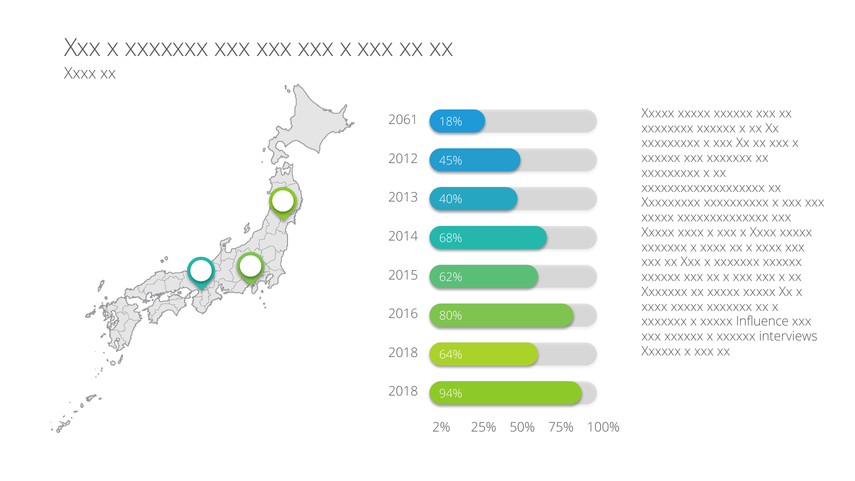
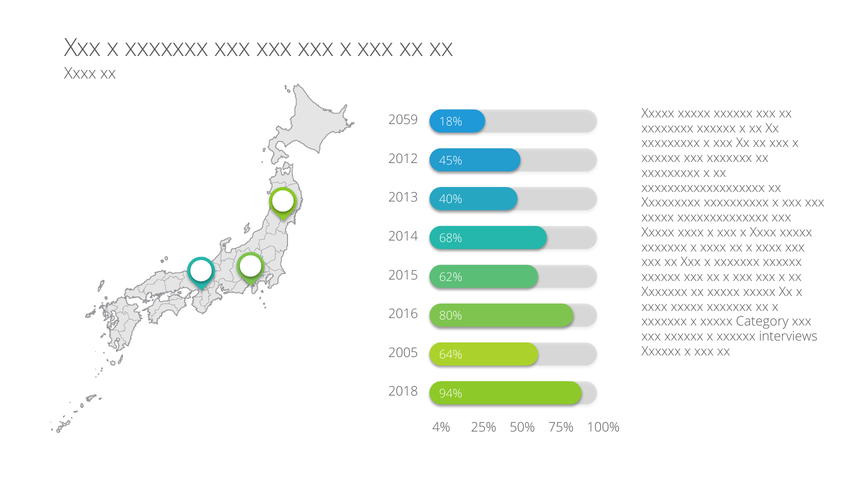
2061: 2061 -> 2059 (403, 120)
Influence: Influence -> Category (762, 322)
2018: 2018 -> 2005 (403, 353)
2%: 2% -> 4% (441, 428)
